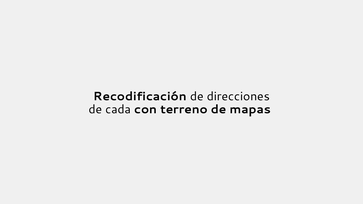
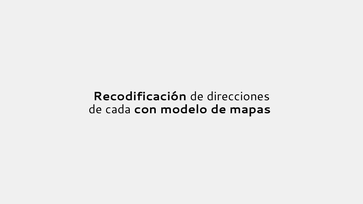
terreno: terreno -> modelo (184, 110)
